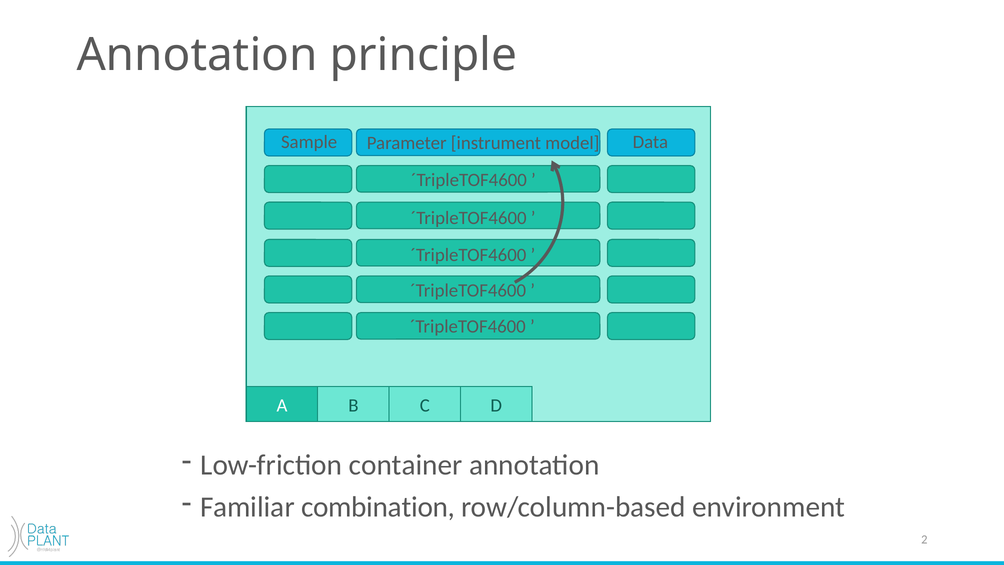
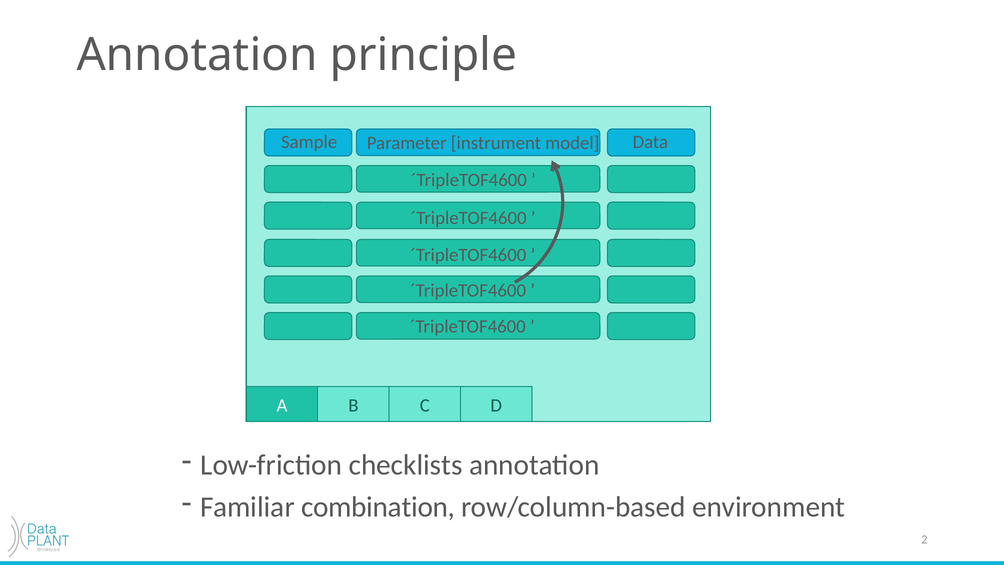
container: container -> checklists (406, 465)
